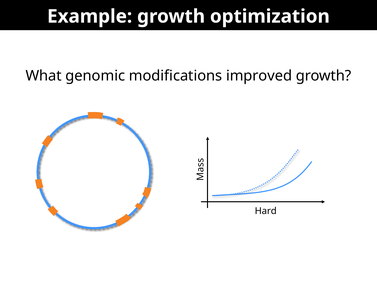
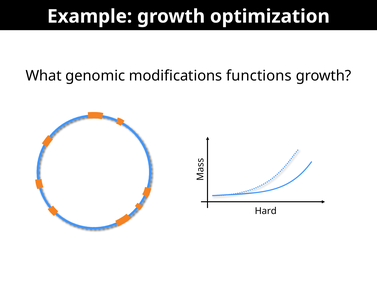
improved: improved -> functions (259, 76)
